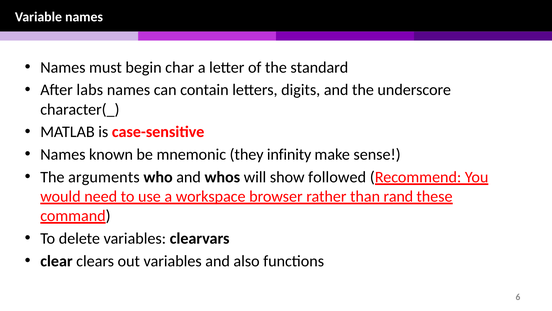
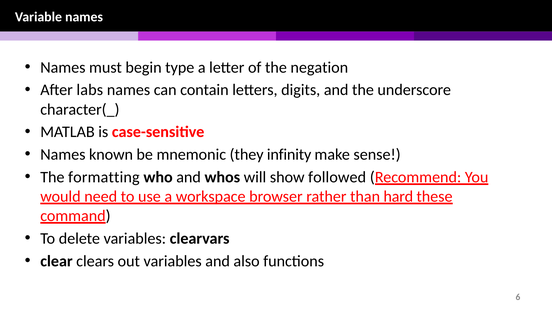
char: char -> type (180, 67)
standard: standard -> negation (319, 67)
arguments: arguments -> formatting (104, 177)
rand: rand -> hard (398, 196)
